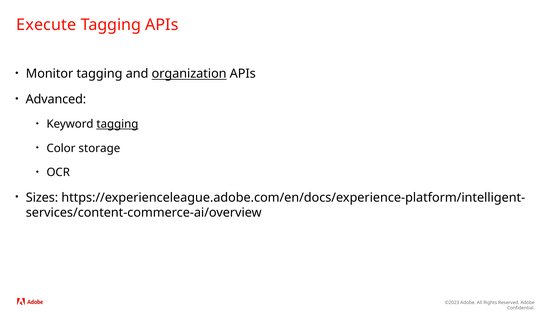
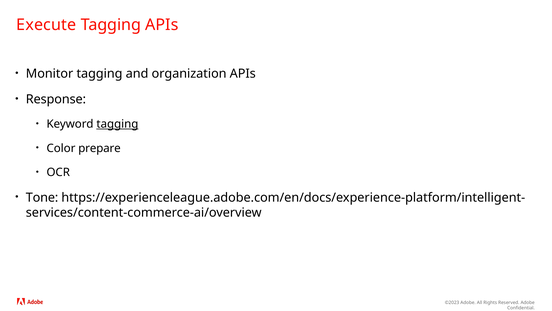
organization underline: present -> none (189, 74)
Advanced: Advanced -> Response (56, 99)
storage: storage -> prepare (99, 148)
Sizes: Sizes -> Tone (42, 197)
